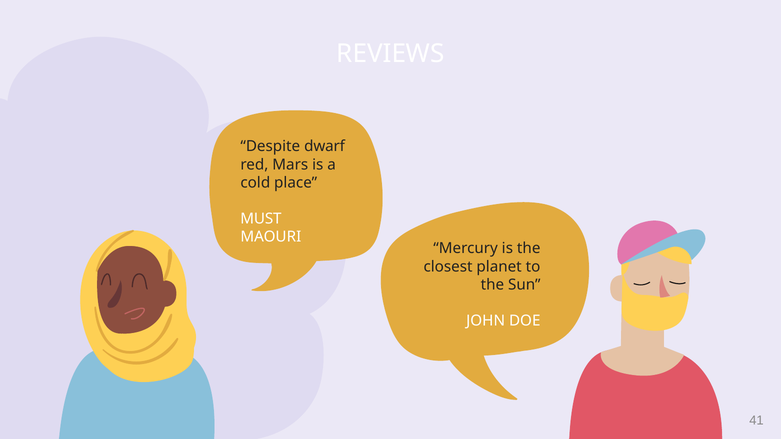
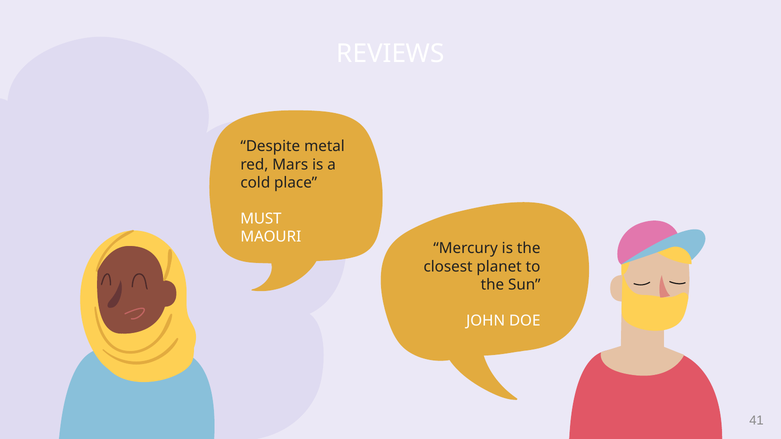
dwarf: dwarf -> metal (324, 147)
